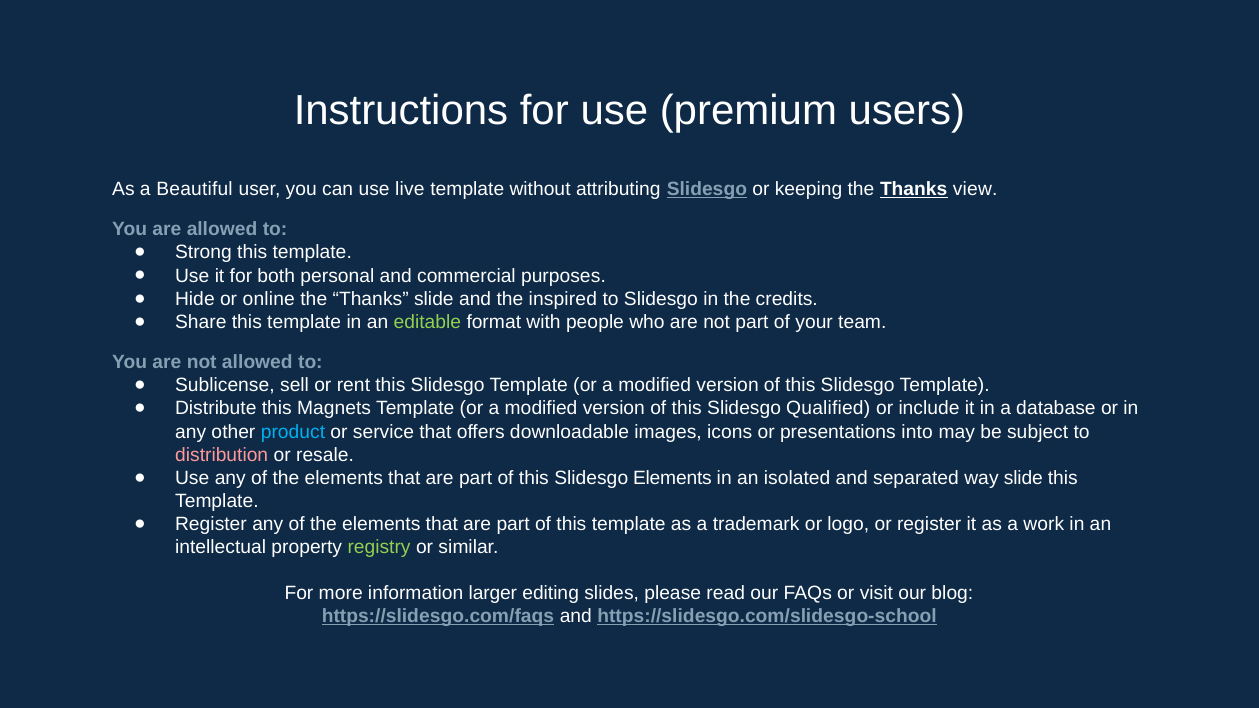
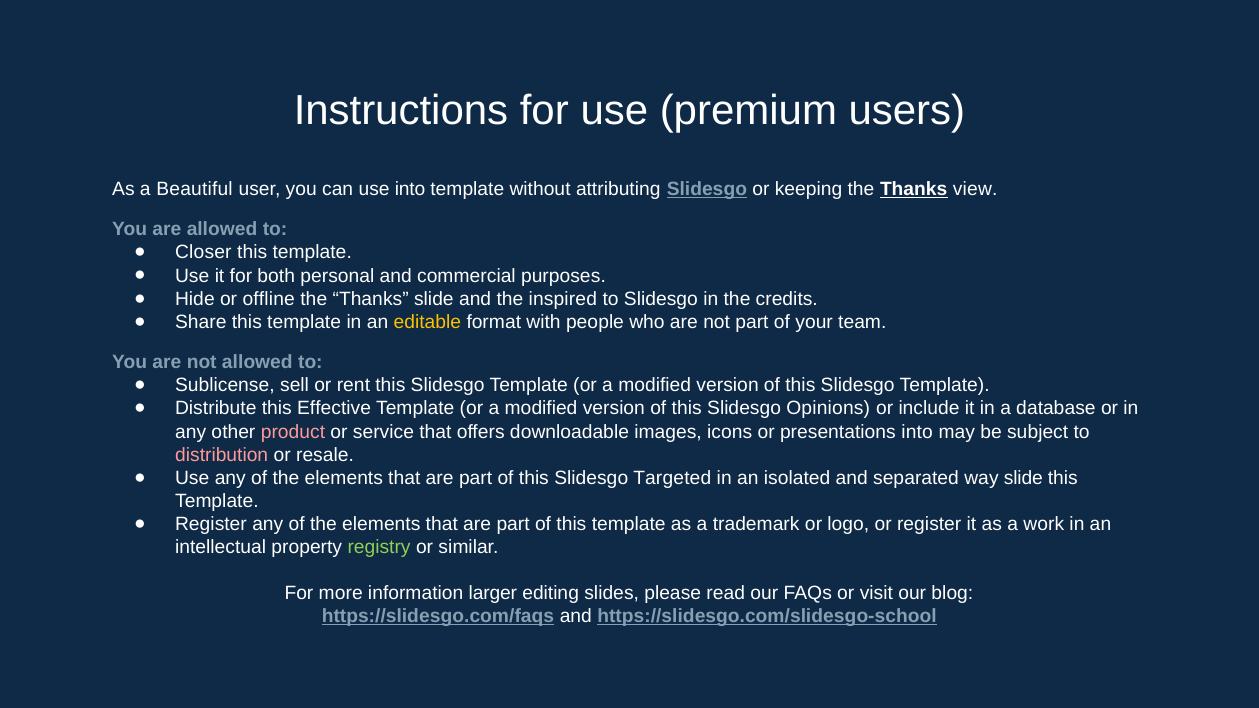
use live: live -> into (410, 189)
Strong: Strong -> Closer (203, 253)
online: online -> offline (269, 299)
editable colour: light green -> yellow (427, 322)
Magnets: Magnets -> Effective (334, 409)
Qualified: Qualified -> Opinions (828, 409)
product colour: light blue -> pink (293, 432)
Slidesgo Elements: Elements -> Targeted (672, 478)
